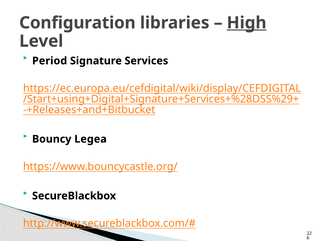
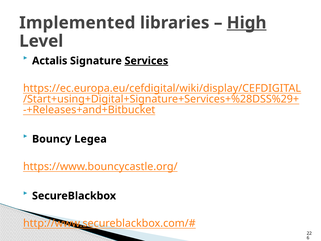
Configuration: Configuration -> Implemented (77, 23)
Period: Period -> Actalis (50, 61)
Services underline: none -> present (146, 61)
